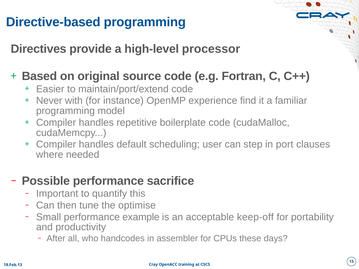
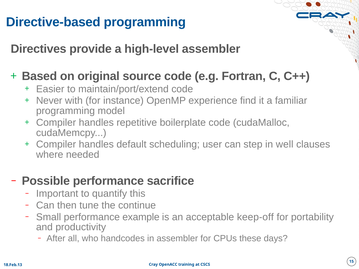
high-level processor: processor -> assembler (211, 49)
port: port -> well (285, 145)
optimise: optimise -> continue (137, 206)
